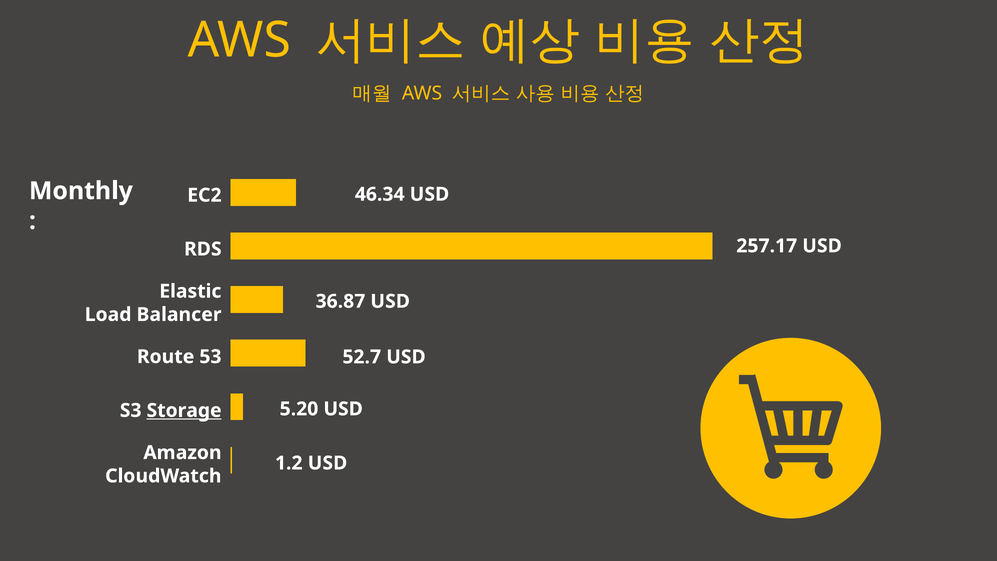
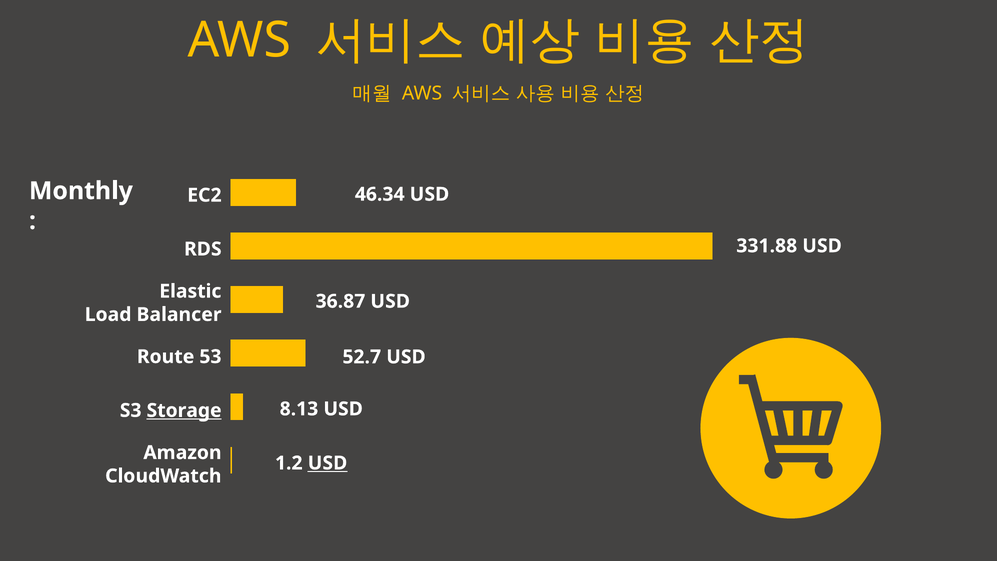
257.17: 257.17 -> 331.88 (767, 246)
5.20: 5.20 -> 8.13 (299, 409)
USD underline: none -> present (328, 463)
